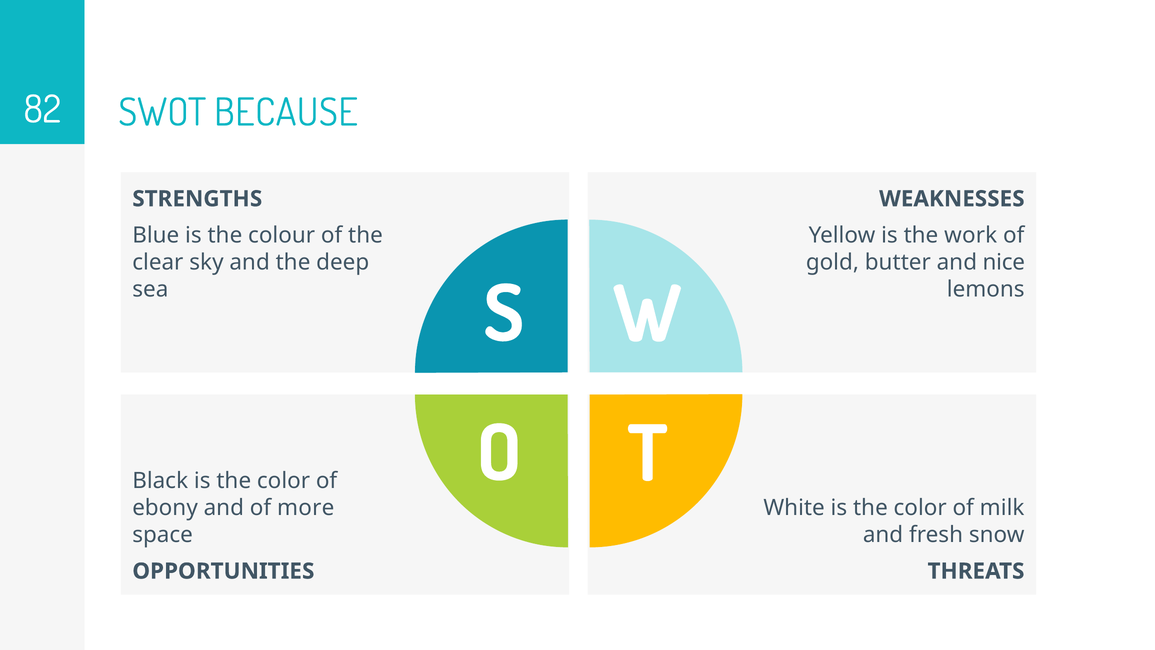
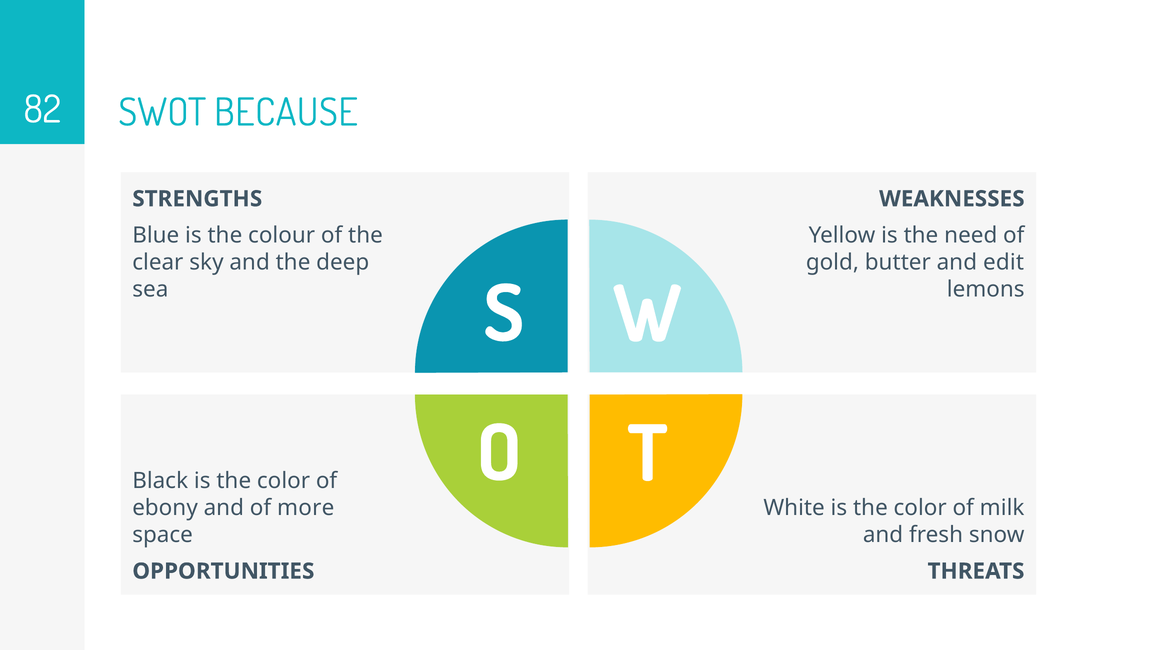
work: work -> need (971, 235)
nice: nice -> edit (1004, 262)
